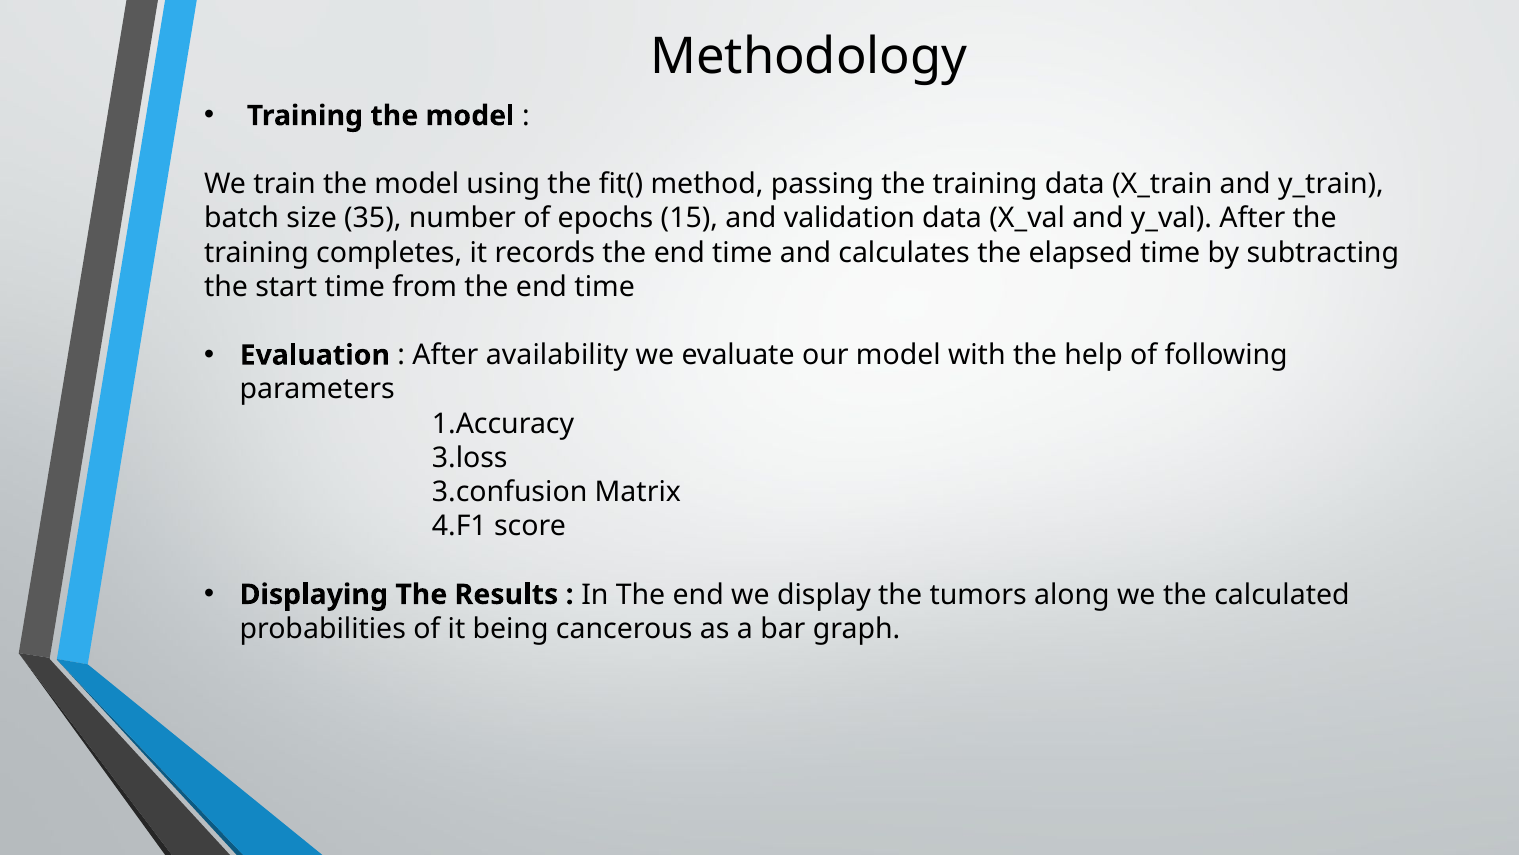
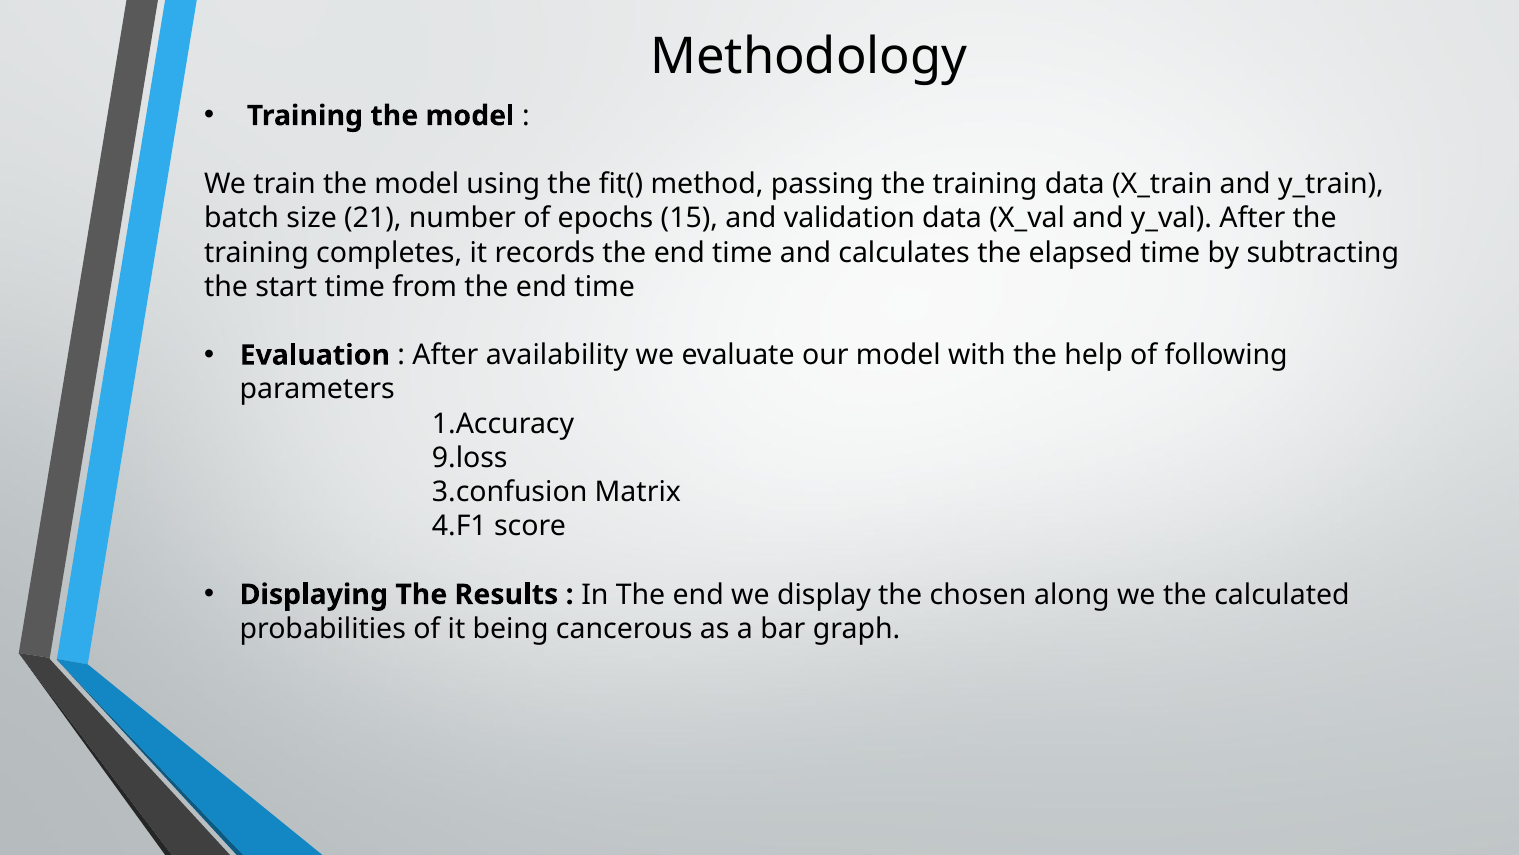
35: 35 -> 21 (373, 218)
3.loss: 3.loss -> 9.loss (470, 458)
tumors: tumors -> chosen (978, 594)
